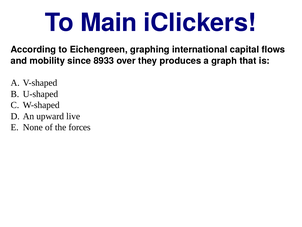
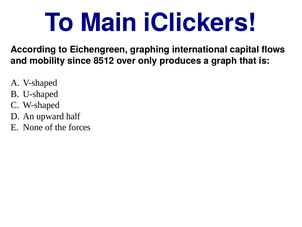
8933: 8933 -> 8512 (104, 61)
they: they -> only (148, 61)
live: live -> half (73, 116)
